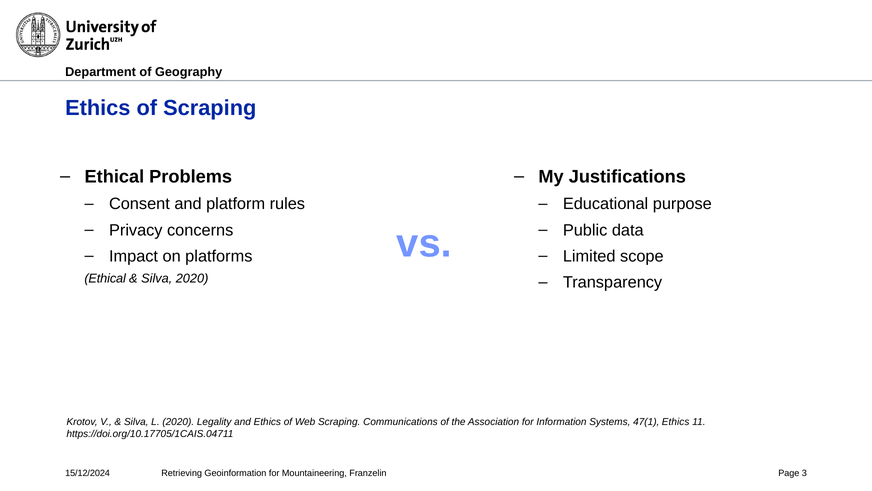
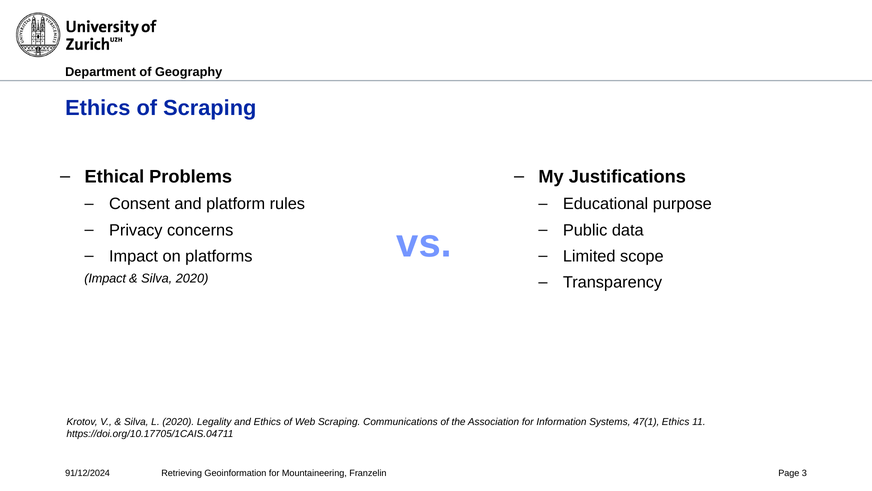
Ethical: Ethical -> Impact (105, 278)
15/12/2024: 15/12/2024 -> 91/12/2024 (88, 473)
